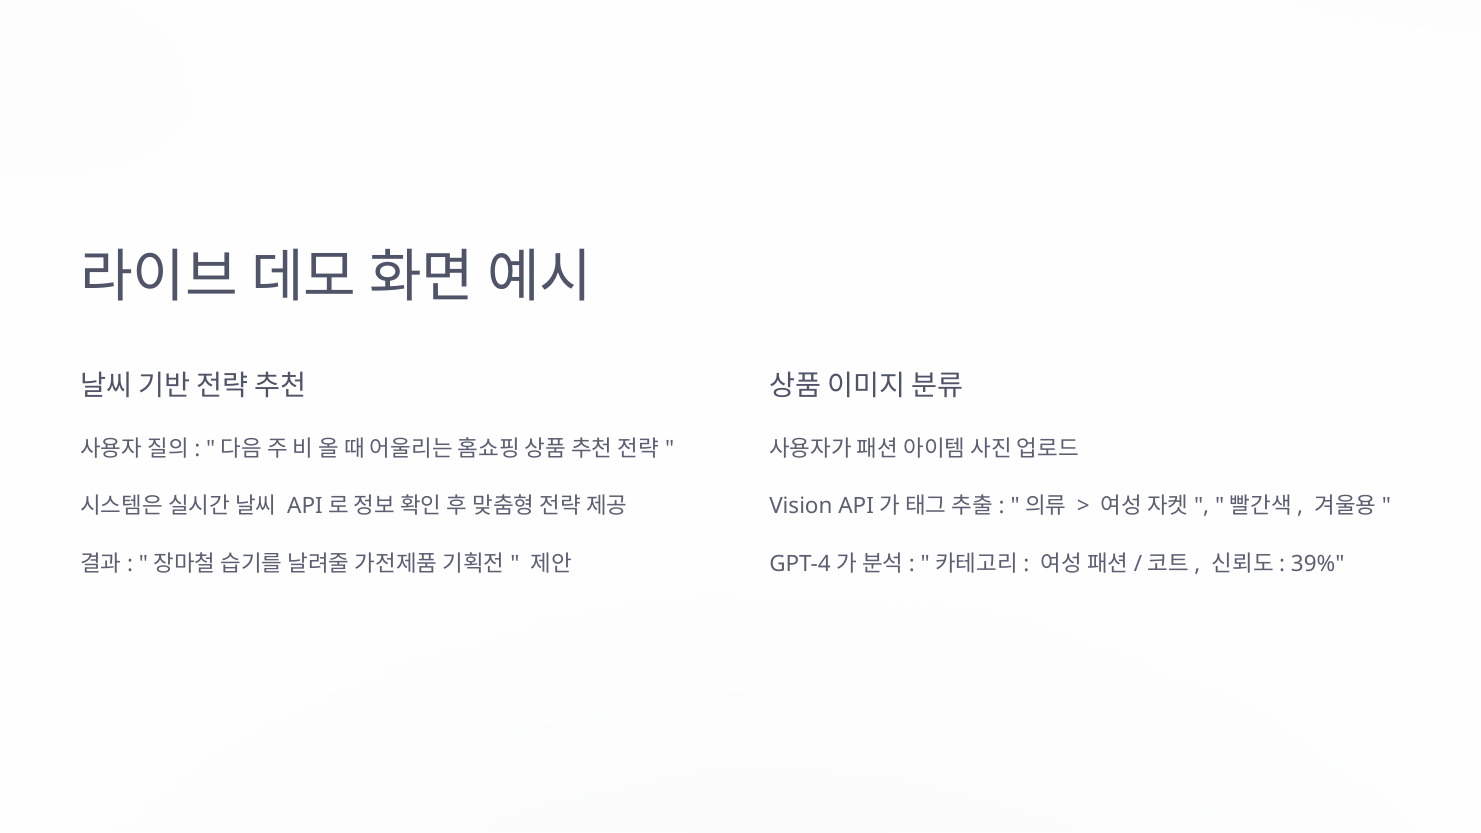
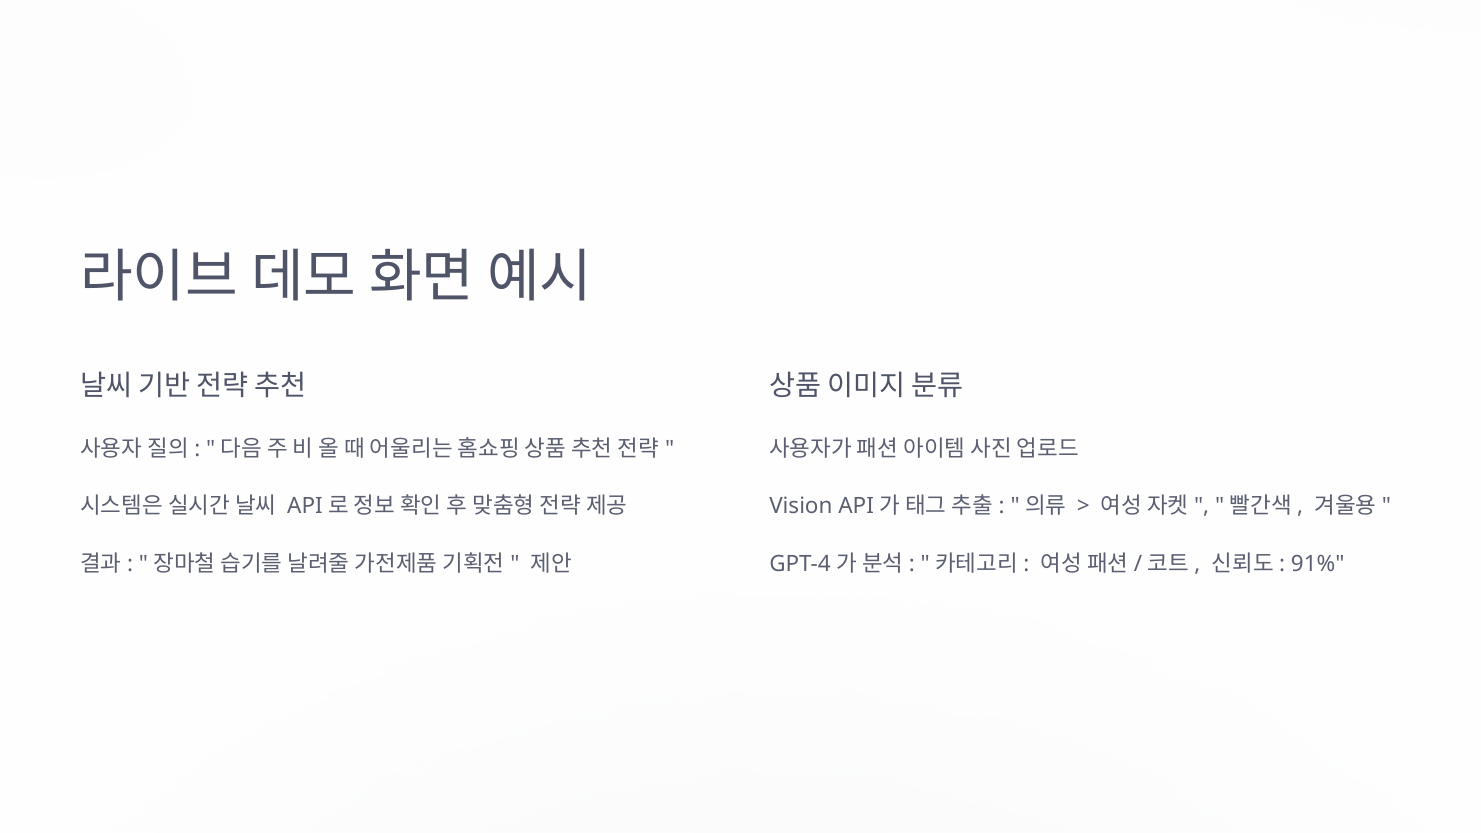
39%: 39% -> 91% (1318, 564)
